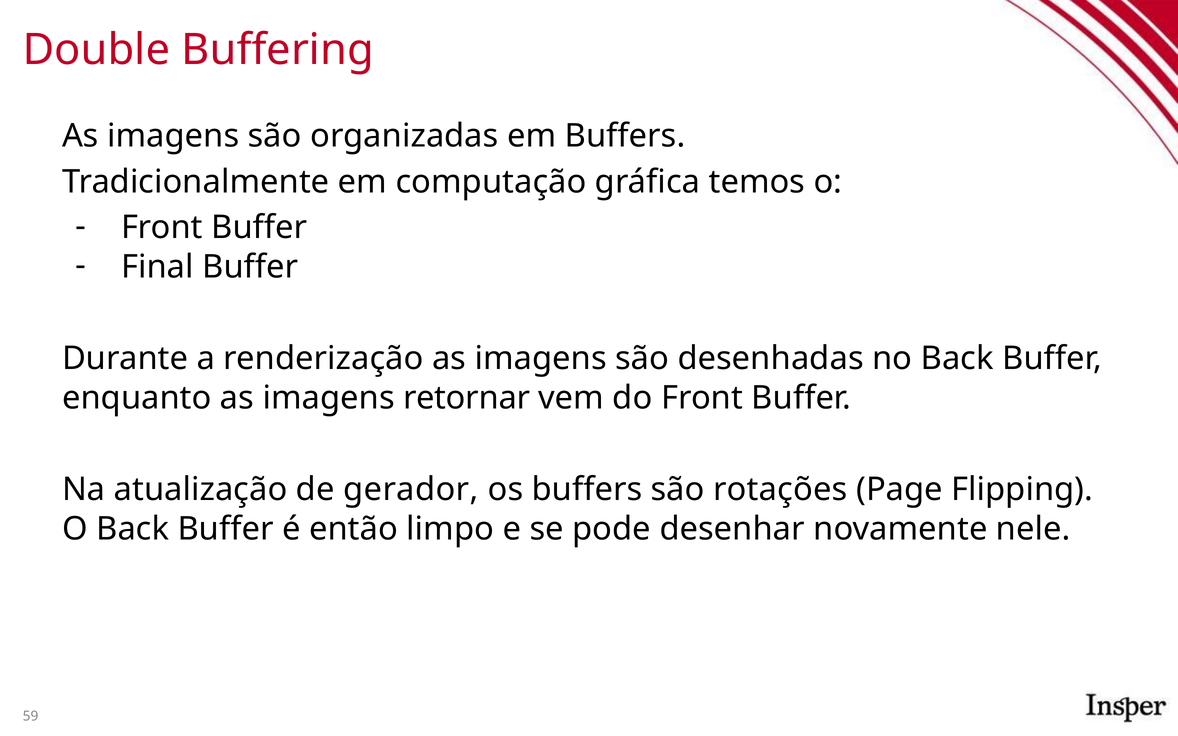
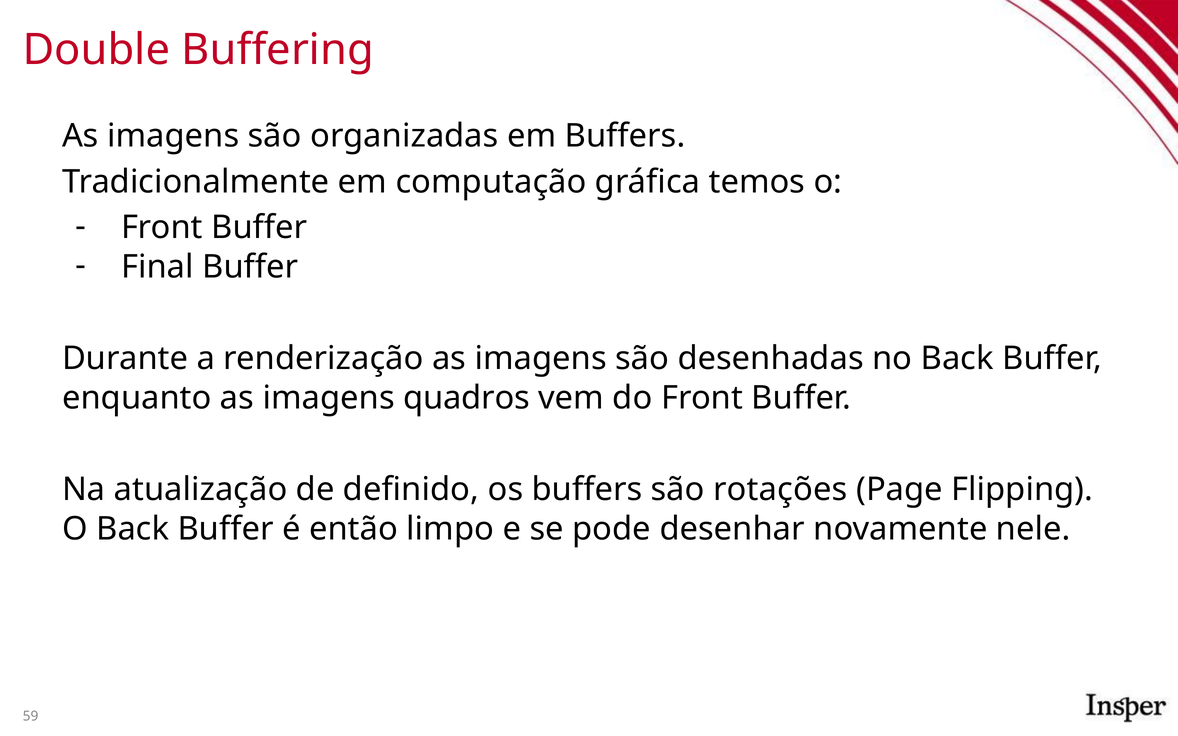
retornar: retornar -> quadros (467, 398)
gerador: gerador -> definido (411, 490)
